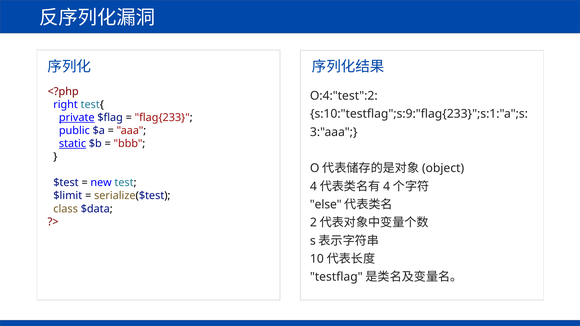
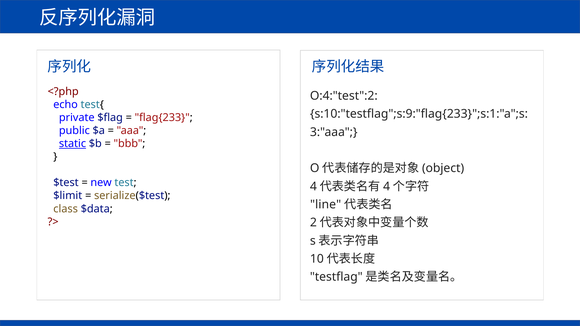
right: right -> echo (66, 105)
private underline: present -> none (77, 118)
else: else -> line (326, 205)
